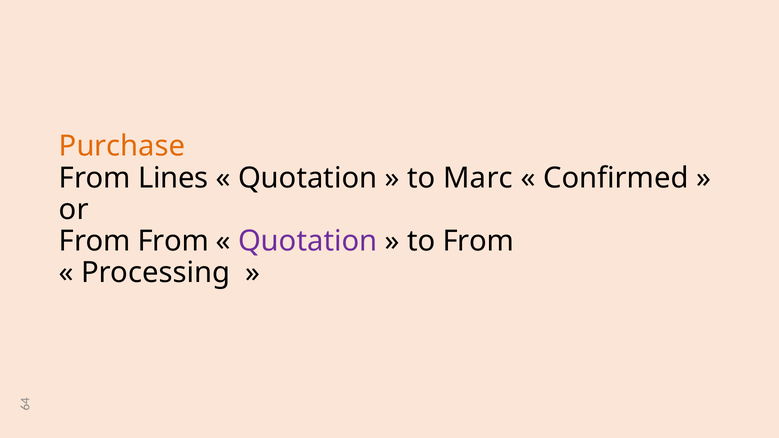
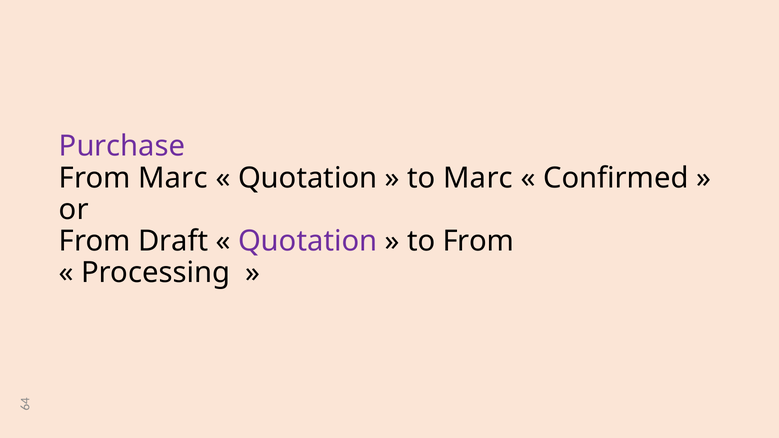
Purchase colour: orange -> purple (122, 146)
From Lines: Lines -> Marc (173, 178)
From From: From -> Draft (173, 241)
